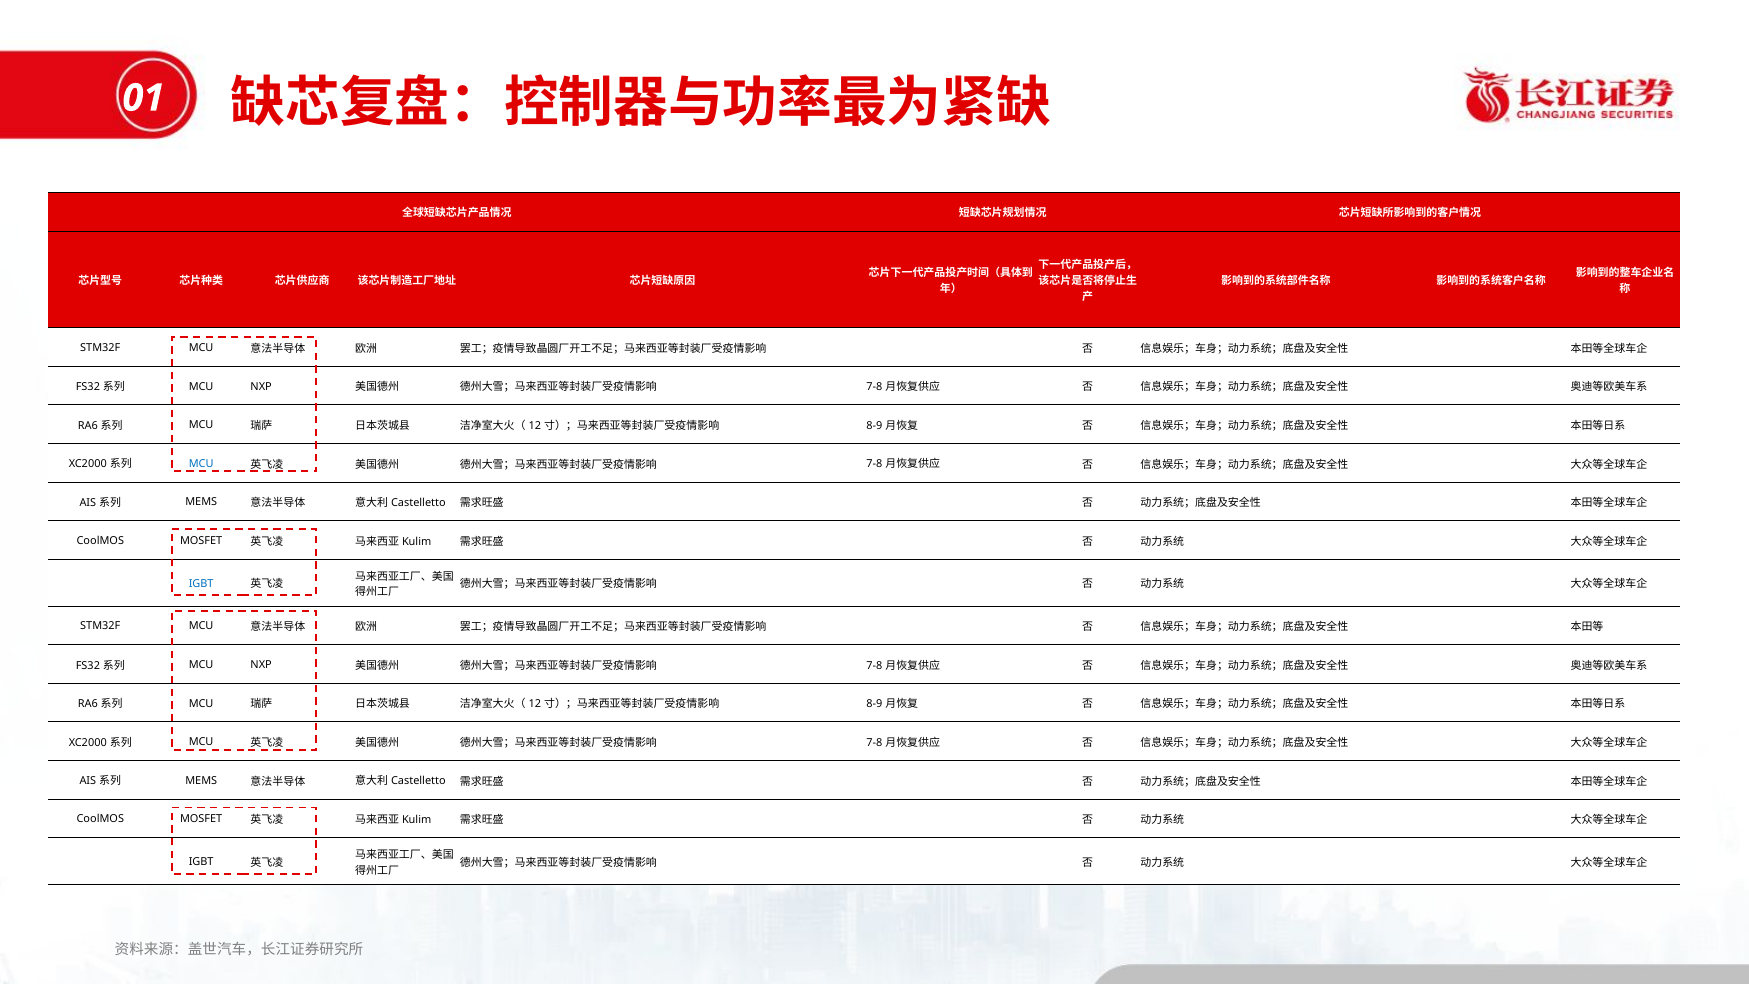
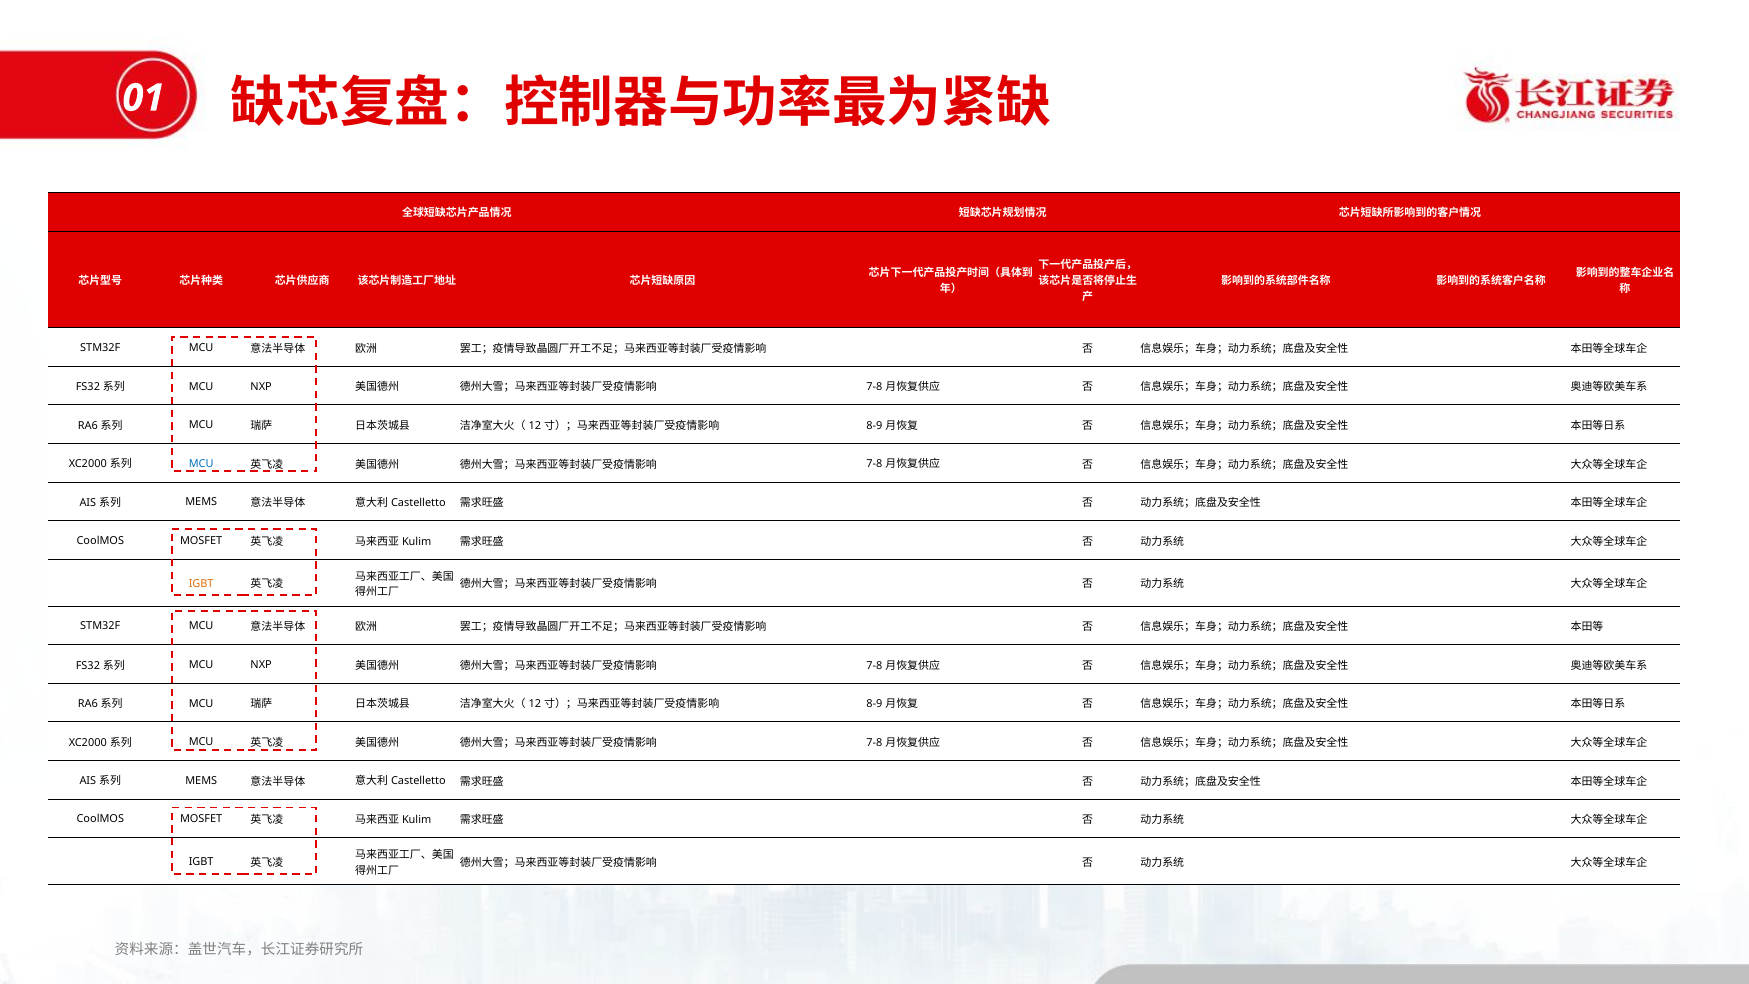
IGBT colour: blue -> orange (201, 584)
